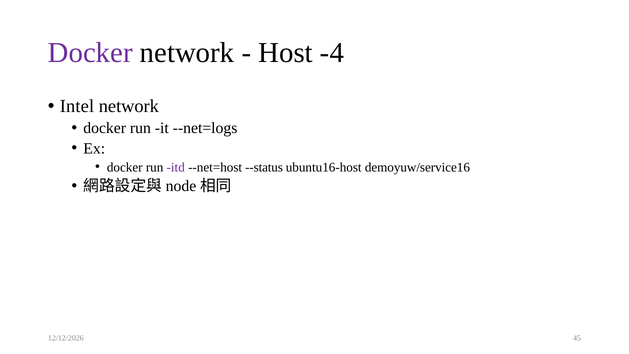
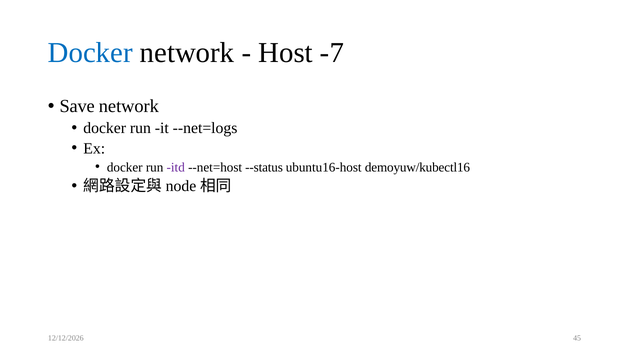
Docker colour: purple -> blue (90, 53)
-4: -4 -> -7 (332, 53)
Intel: Intel -> Save (77, 106)
demoyuw/service16: demoyuw/service16 -> demoyuw/kubectl16 (417, 167)
